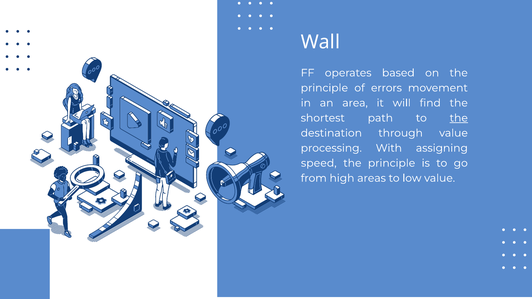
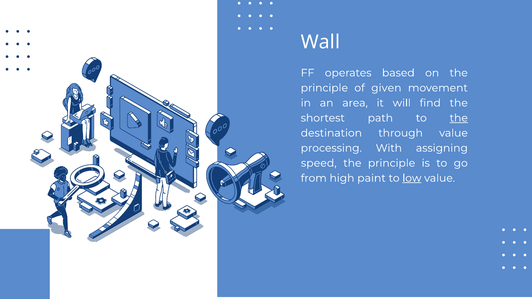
errors: errors -> given (386, 88)
areas: areas -> paint (371, 178)
low underline: none -> present (412, 178)
